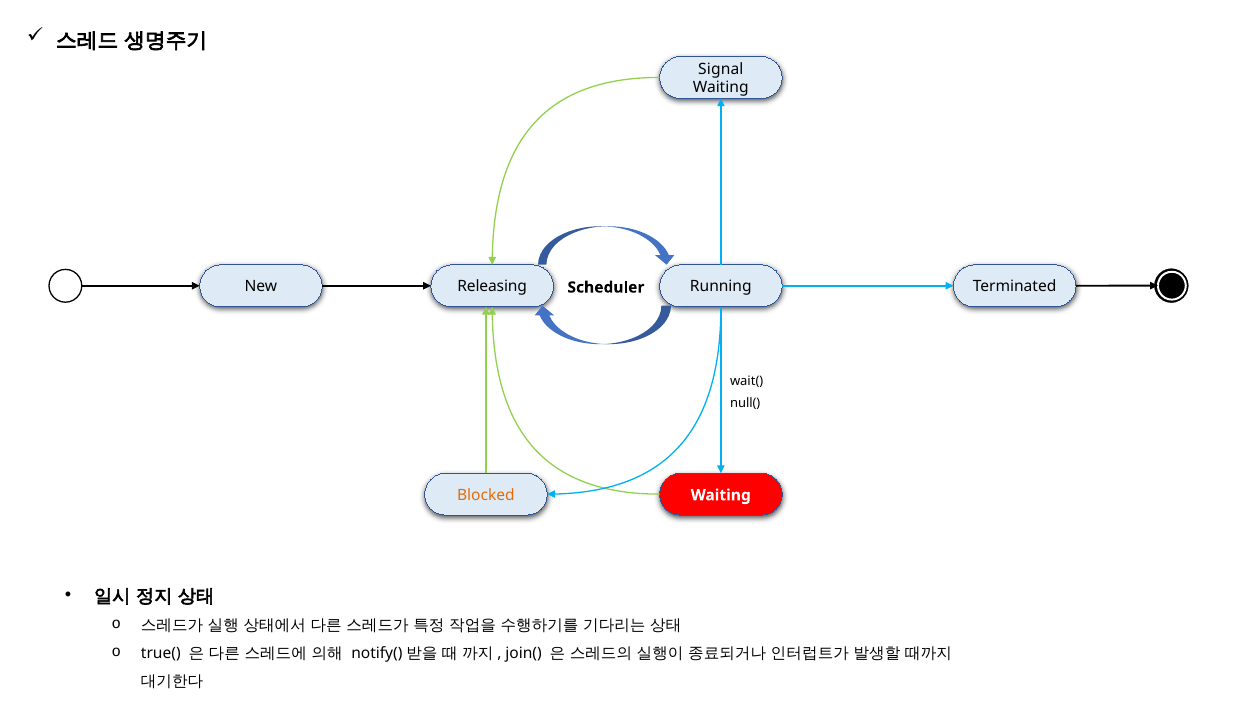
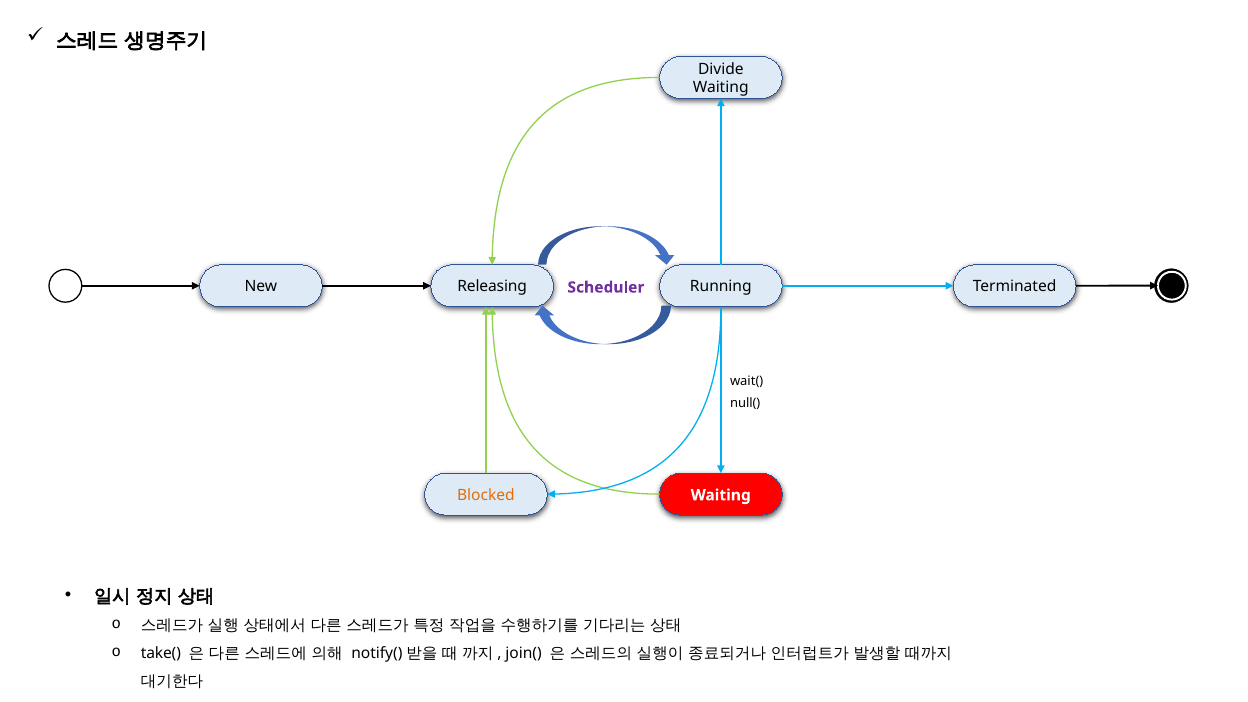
Signal: Signal -> Divide (721, 69)
Scheduler colour: black -> purple (606, 287)
true(: true( -> take( (161, 653)
